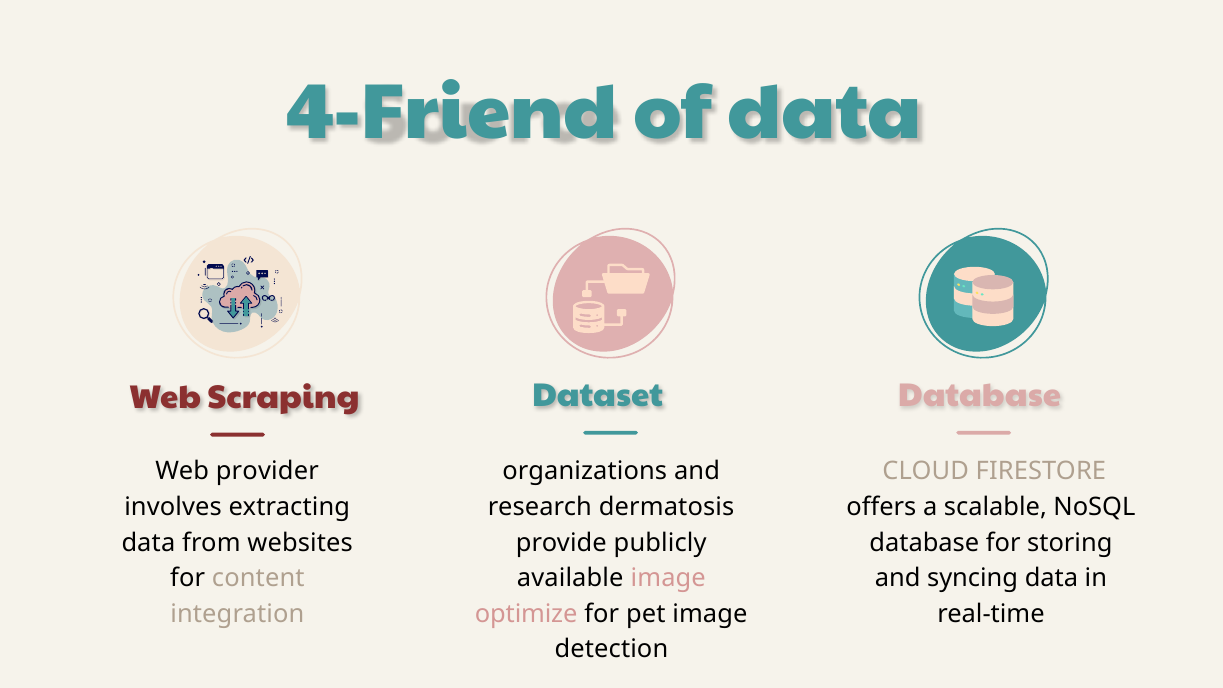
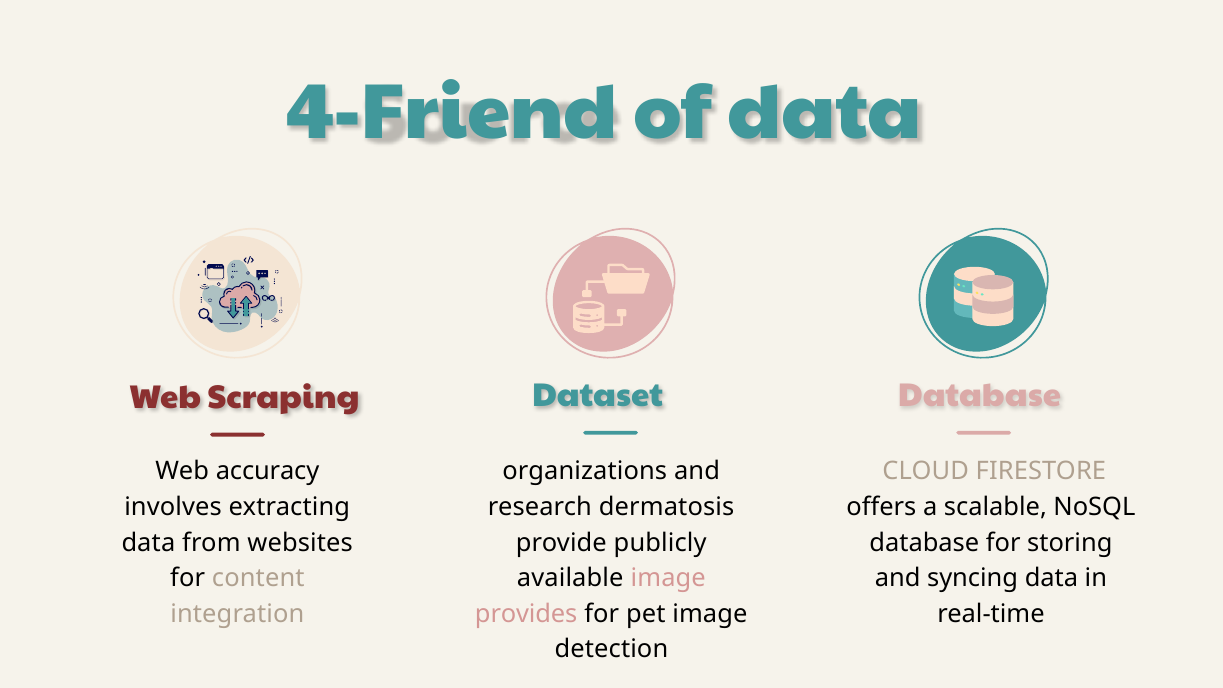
provider: provider -> accuracy (268, 471)
optimize: optimize -> provides (526, 614)
